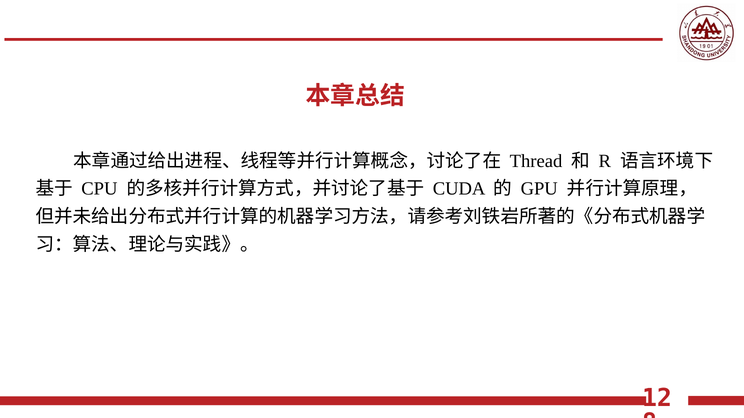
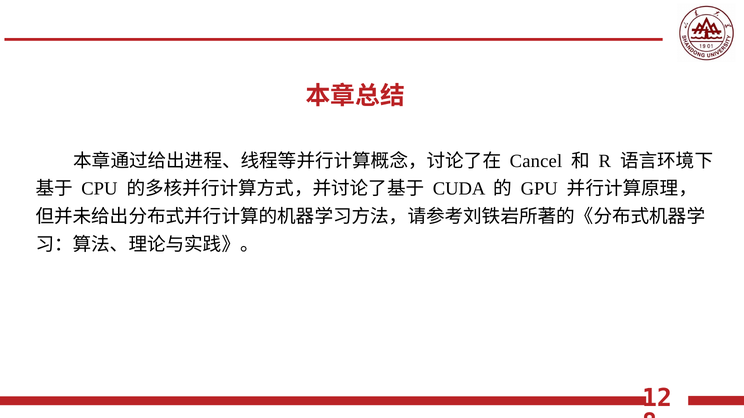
Thread: Thread -> Cancel (536, 161)
